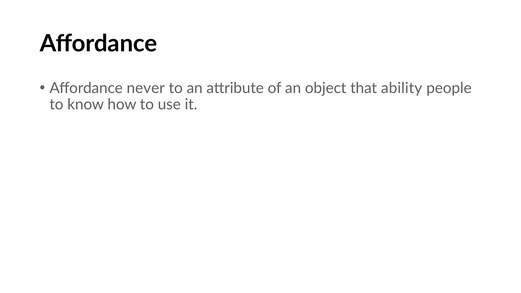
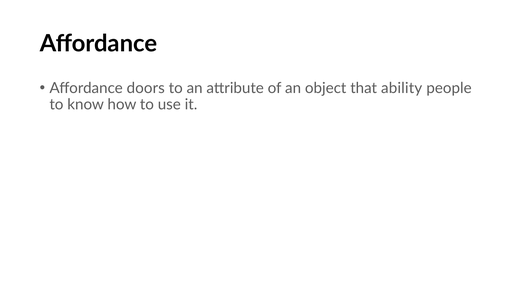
never: never -> doors (146, 88)
